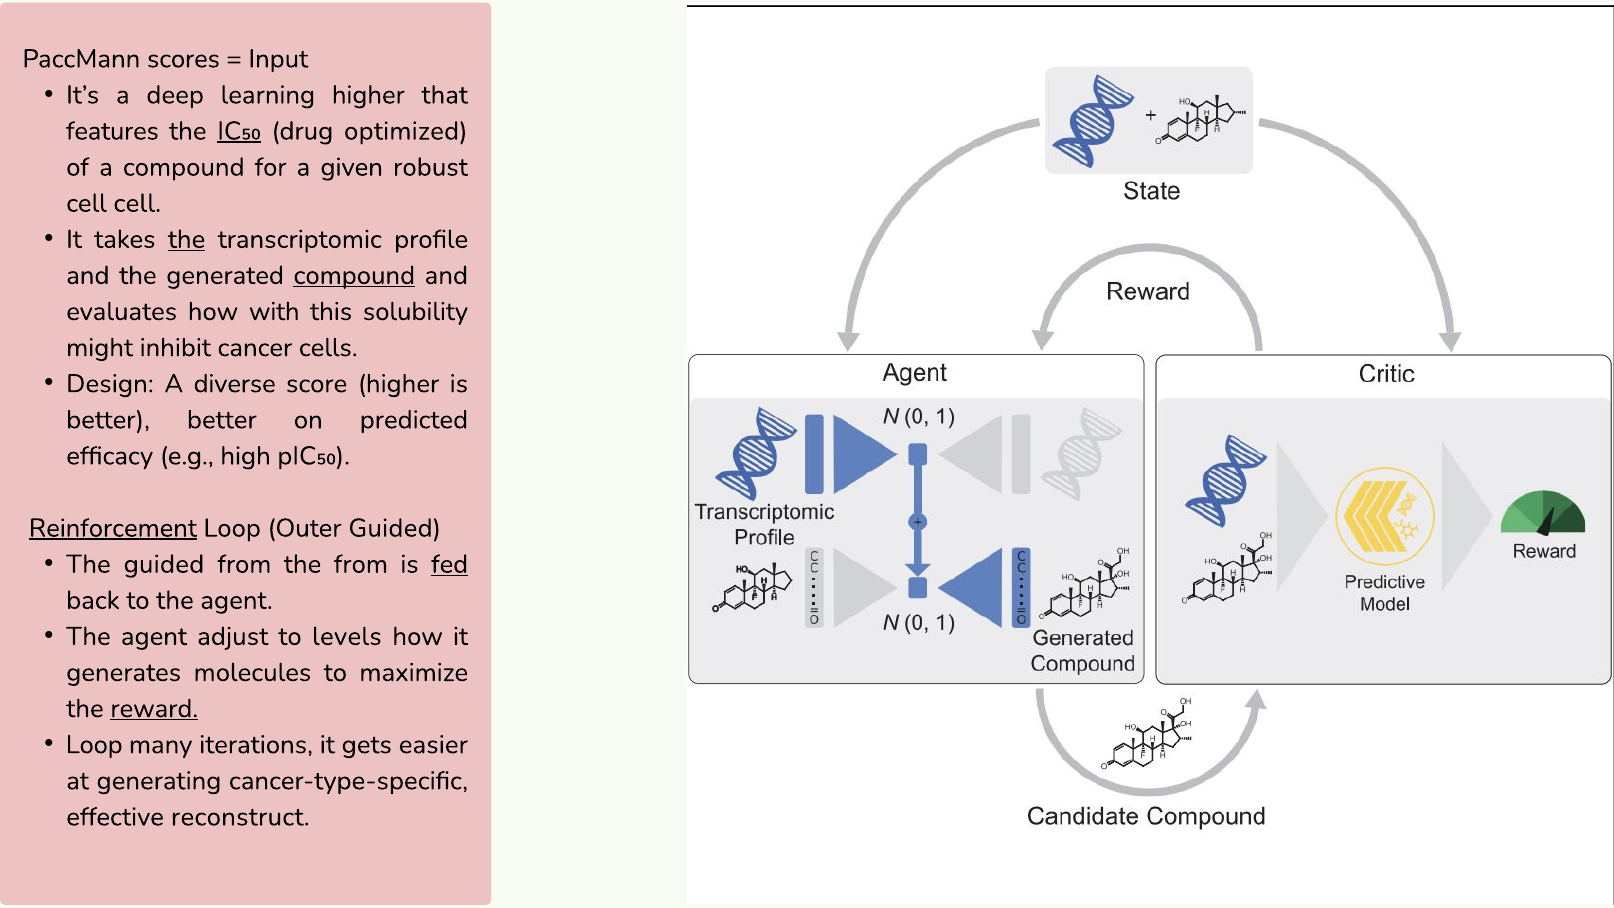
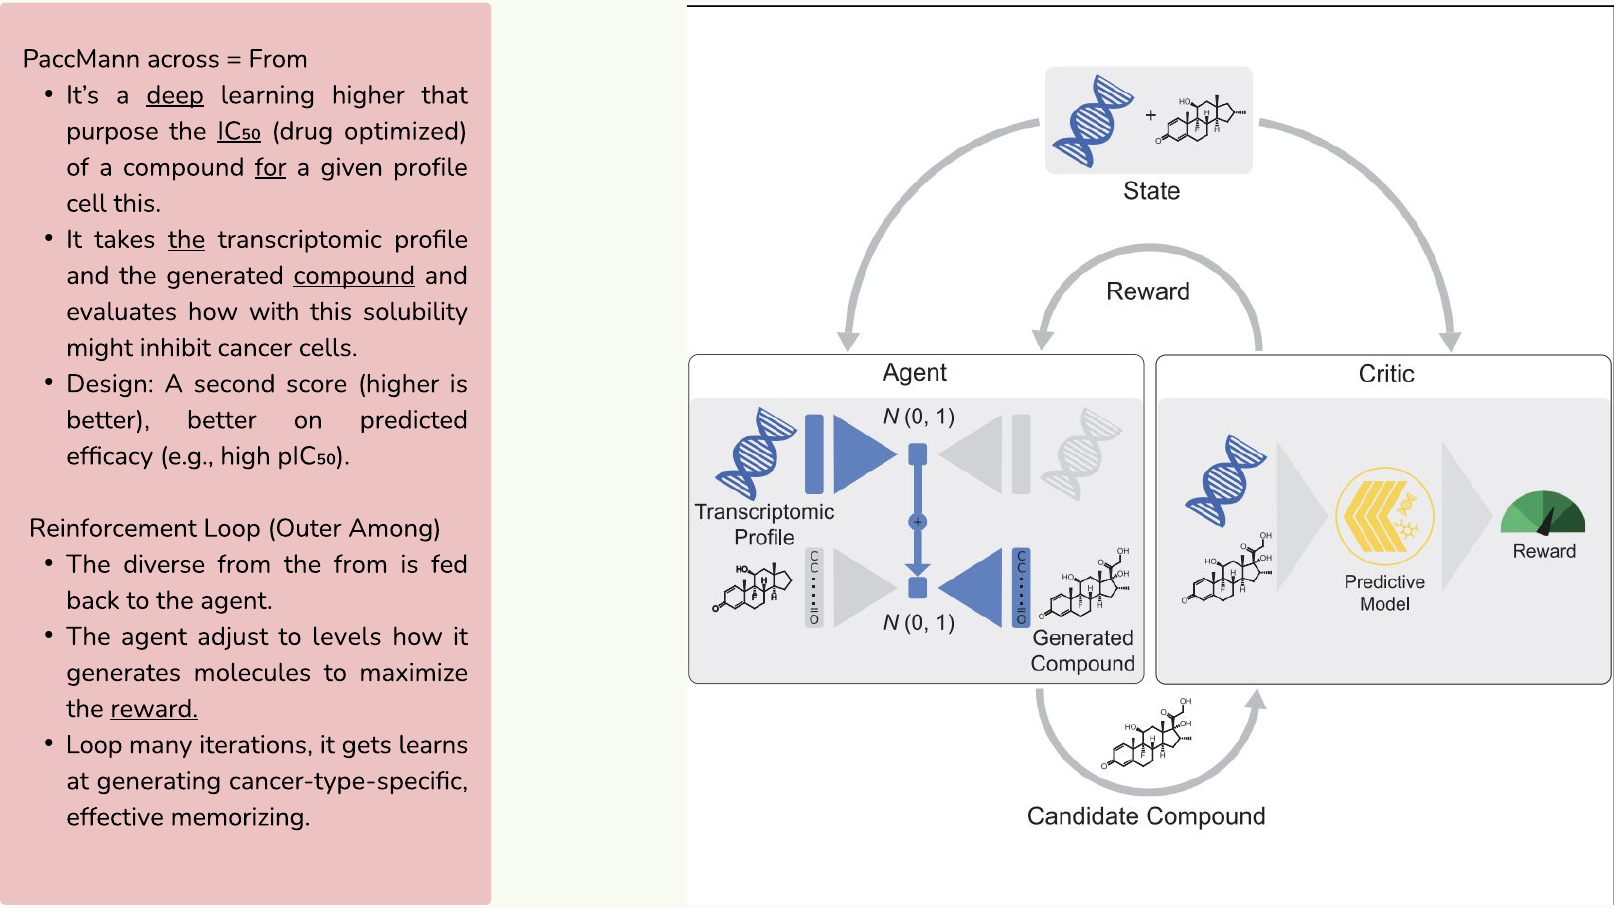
scores: scores -> across (183, 59)
Input: Input -> From (278, 59)
deep underline: none -> present (175, 95)
features: features -> purpose (112, 131)
for underline: none -> present (271, 167)
given robust: robust -> profile (430, 167)
cell cell: cell -> this (137, 203)
diverse: diverse -> second (235, 384)
Reinforcement underline: present -> none (113, 528)
Outer Guided: Guided -> Among (395, 528)
The guided: guided -> diverse (164, 564)
fed underline: present -> none (450, 564)
easier: easier -> learns (433, 745)
reconstruct: reconstruct -> memorizing (240, 817)
